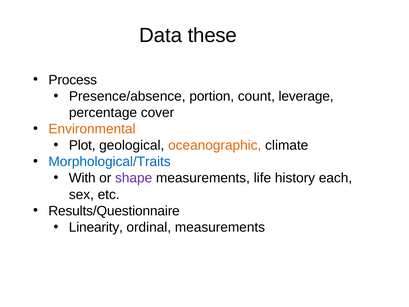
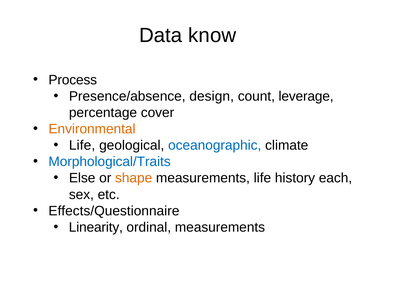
these: these -> know (212, 35)
portion: portion -> design (212, 96)
Plot: Plot -> Life (82, 145)
oceanographic colour: orange -> blue (215, 145)
With: With -> Else (82, 178)
shape colour: purple -> orange (134, 178)
Results/Questionnaire: Results/Questionnaire -> Effects/Questionnaire (114, 211)
